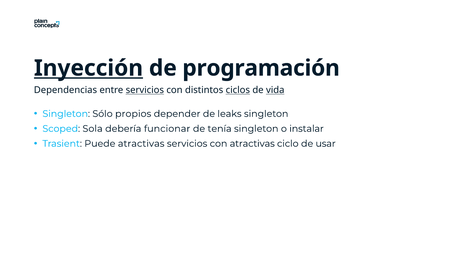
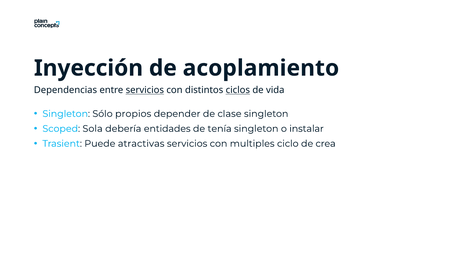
Inyección underline: present -> none (88, 68)
programación: programación -> acoplamiento (261, 68)
vida underline: present -> none (275, 90)
leaks: leaks -> clase (229, 114)
funcionar: funcionar -> entidades (167, 129)
con atractivas: atractivas -> multiples (252, 144)
usar: usar -> crea (326, 144)
